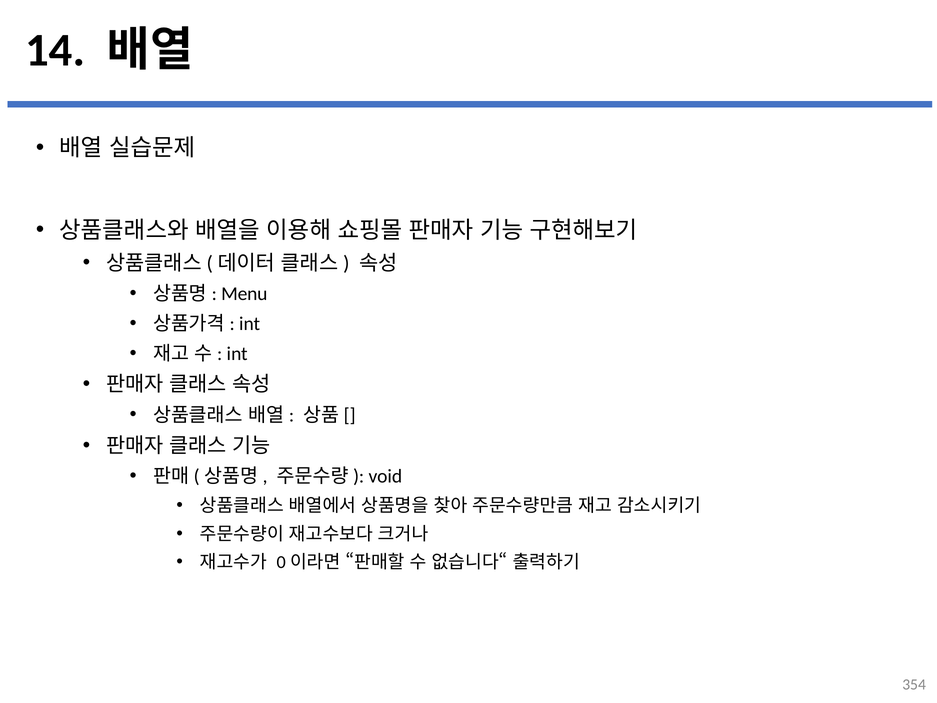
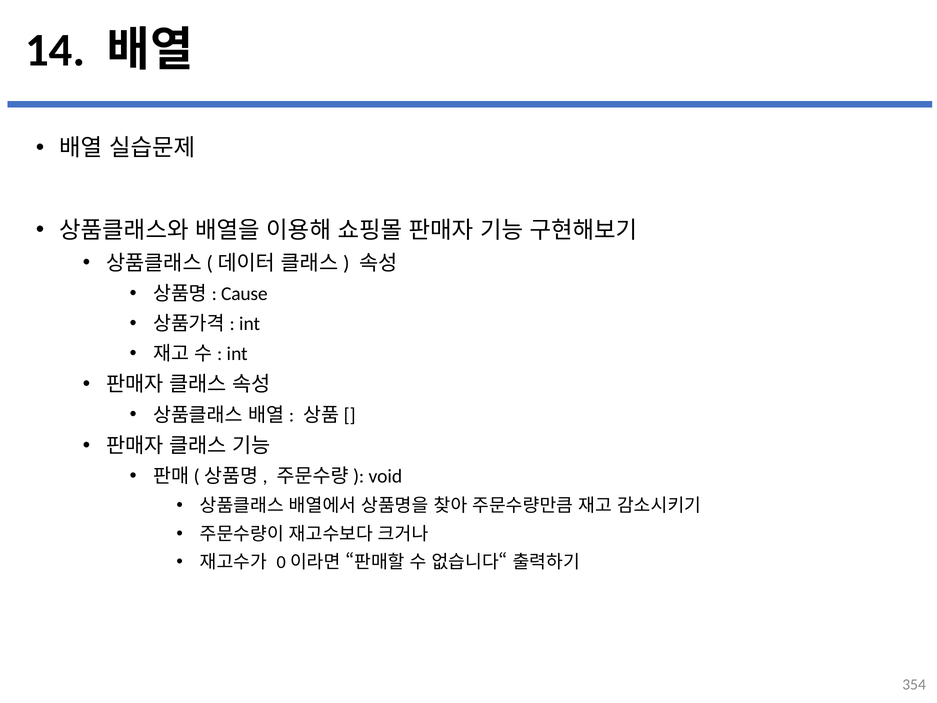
Menu: Menu -> Cause (244, 294)
